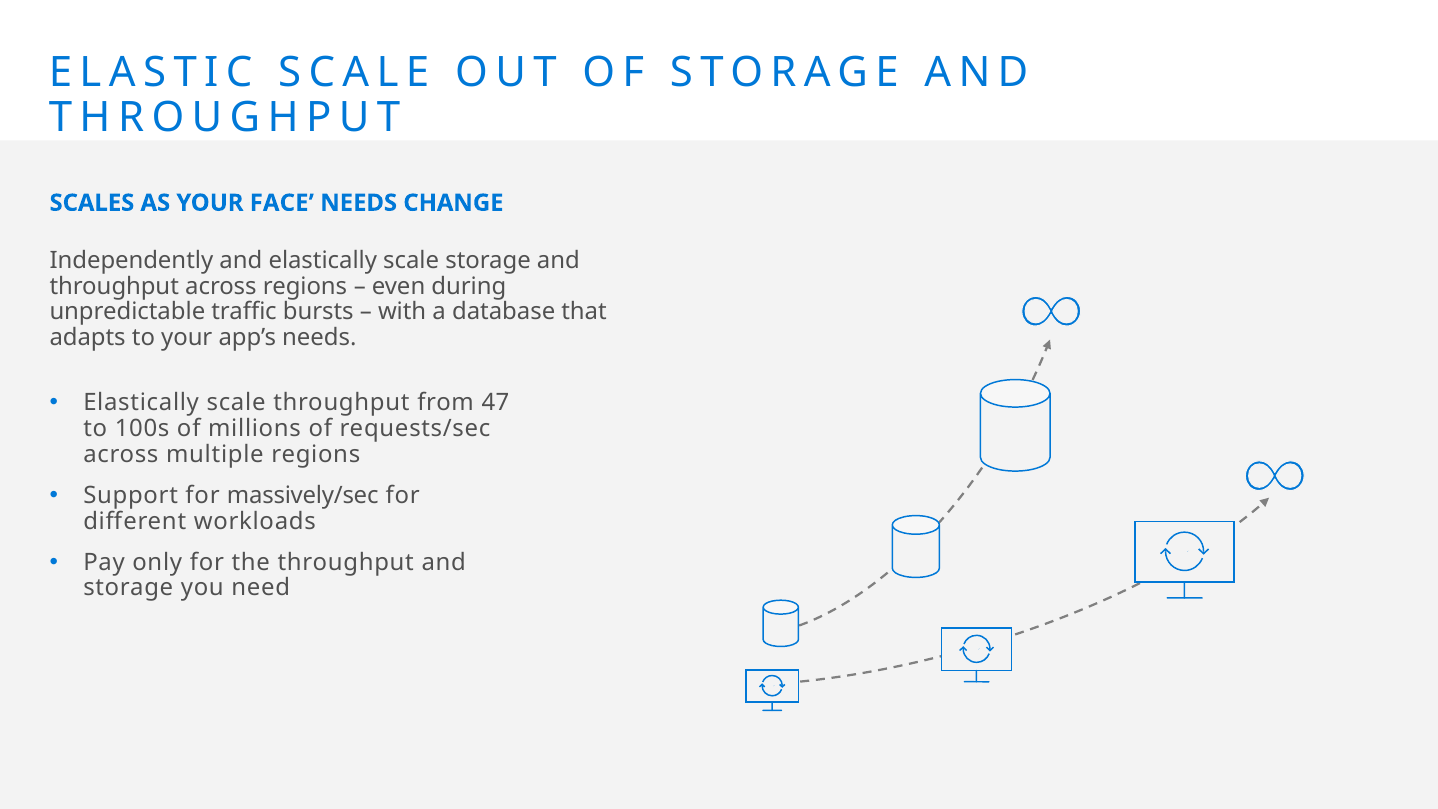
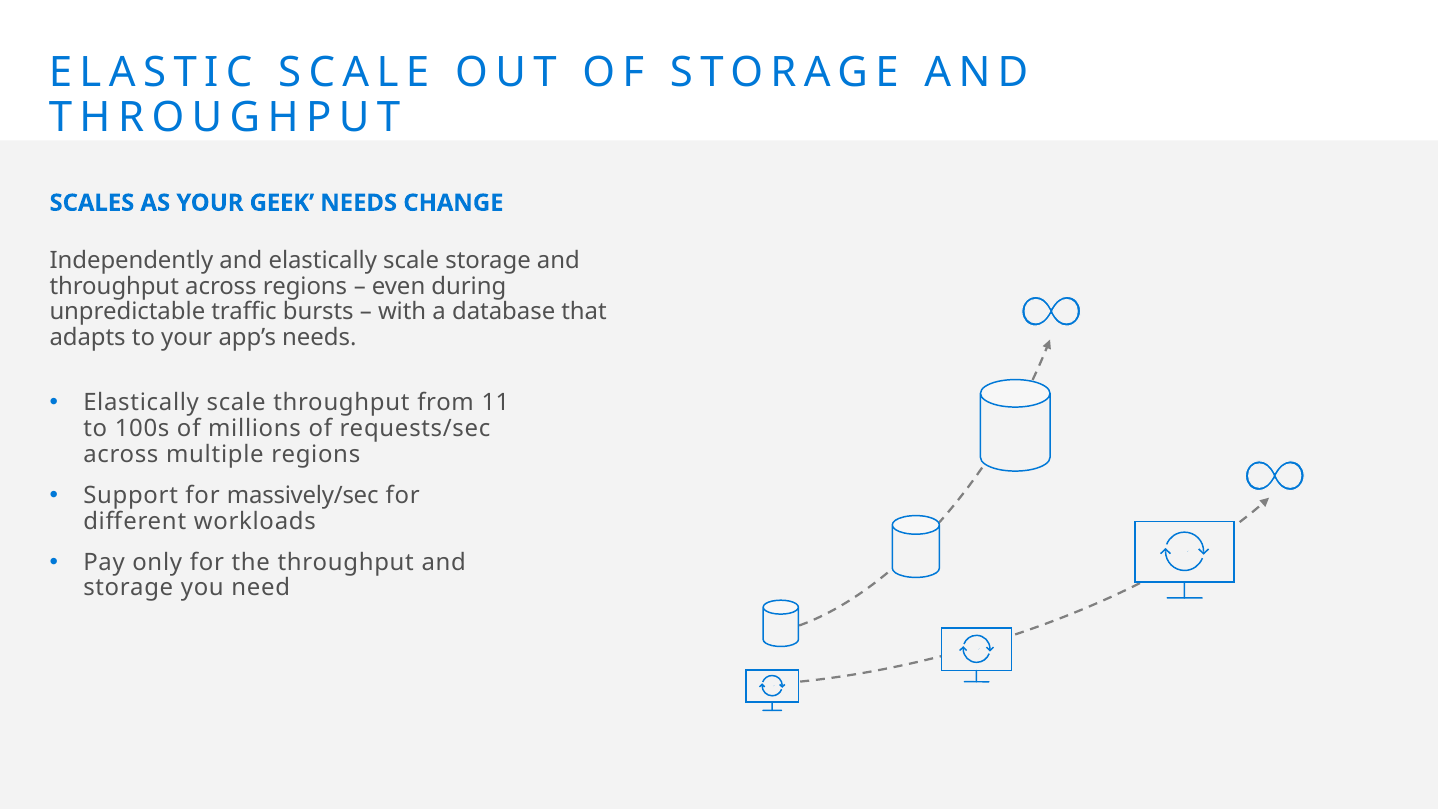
FACE: FACE -> GEEK (282, 203)
47: 47 -> 11 (495, 403)
